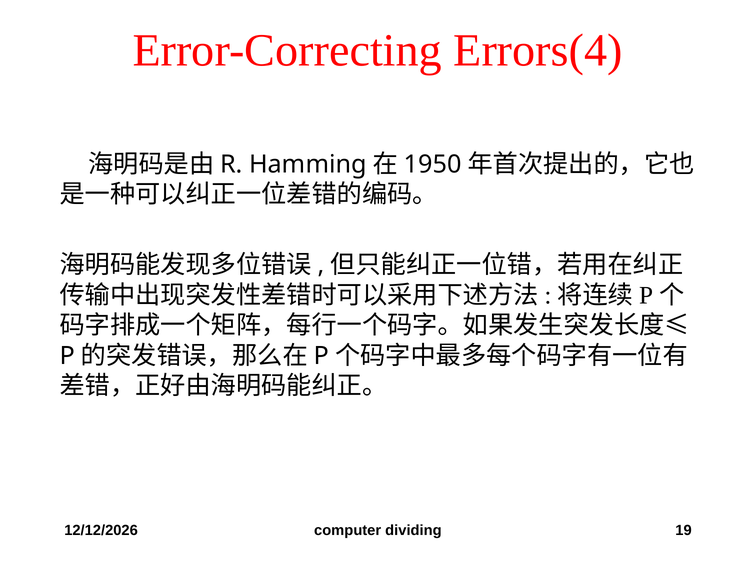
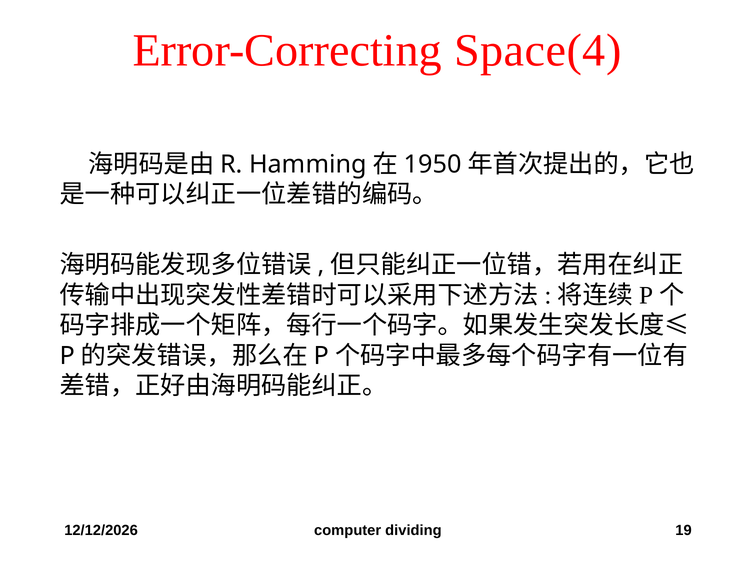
Errors(4: Errors(4 -> Space(4 (538, 50)
